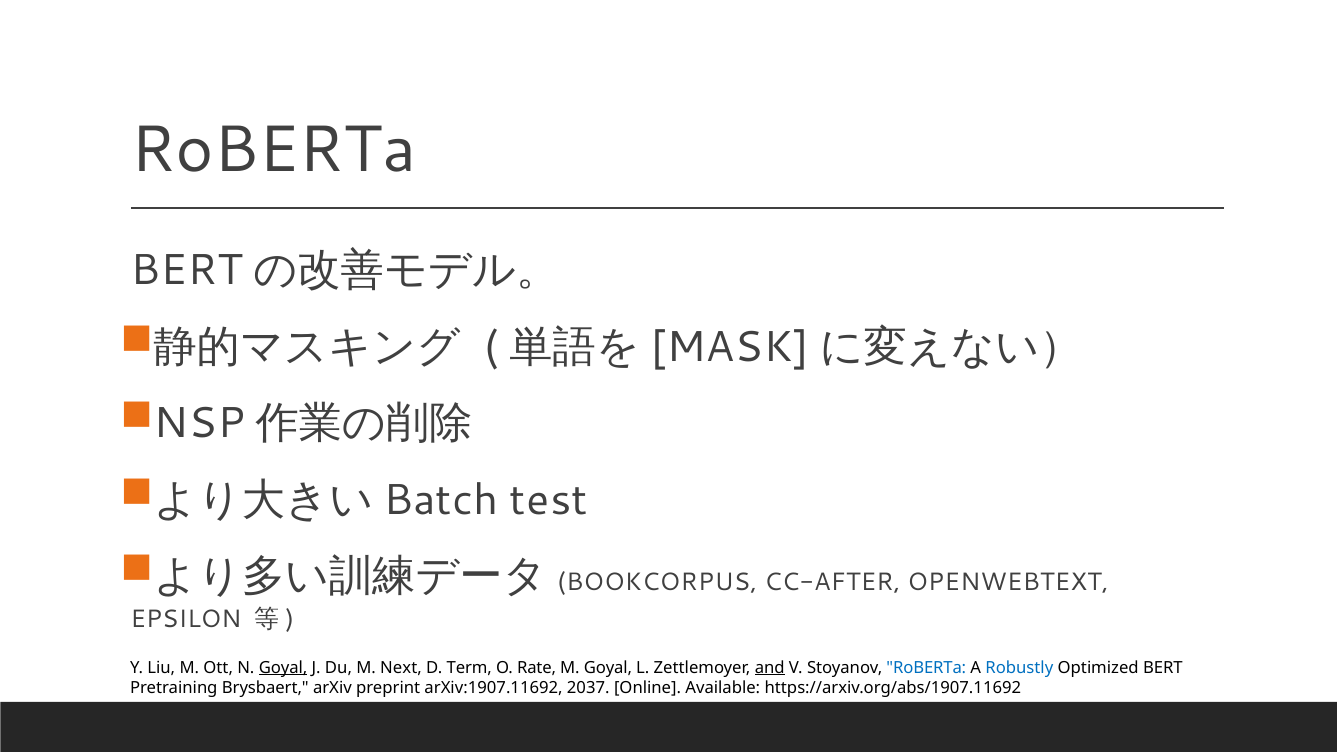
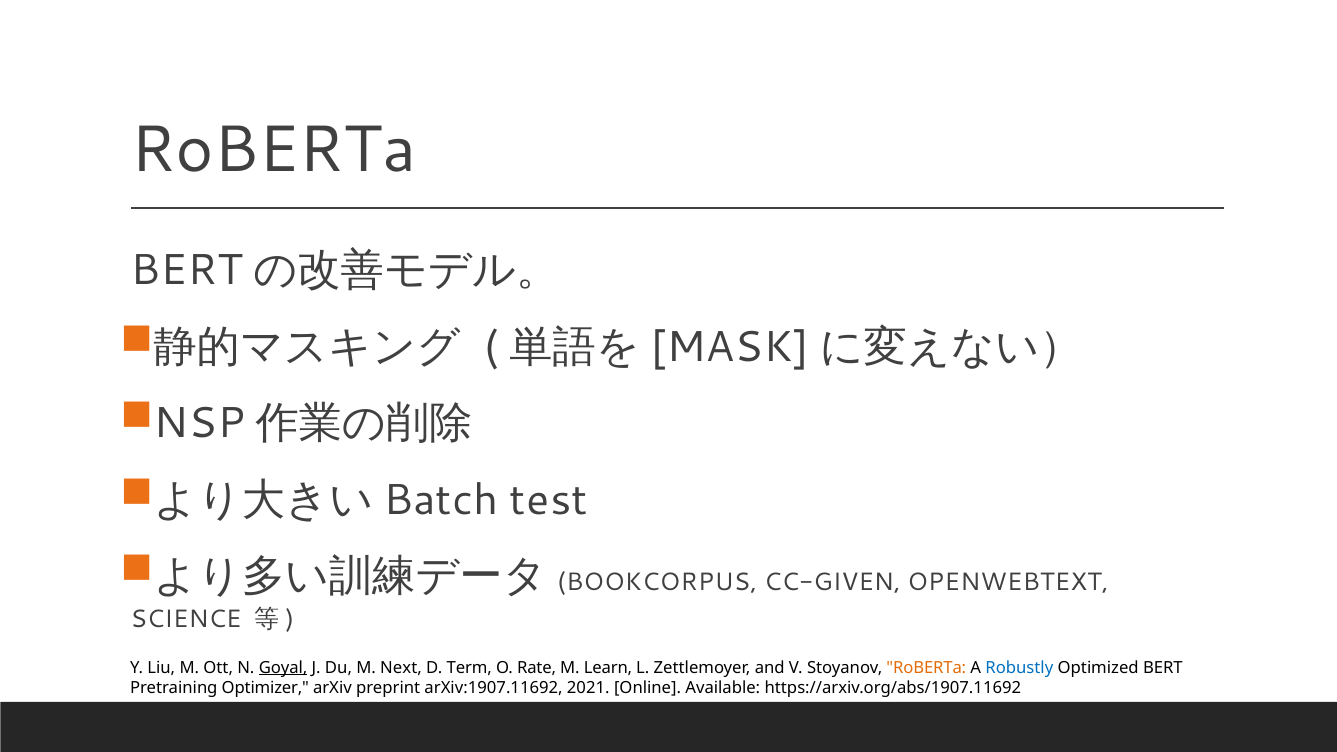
CC-AFTER: CC-AFTER -> CC-GIVEN (832, 582)
EPSILON: EPSILON -> SCIENCE (186, 619)
M Goyal: Goyal -> Learn (608, 668)
and underline: present -> none (770, 668)
RoBERTa colour: blue -> orange (926, 668)
Brysbaert: Brysbaert -> Optimizer (265, 688)
2037: 2037 -> 2021 (588, 688)
